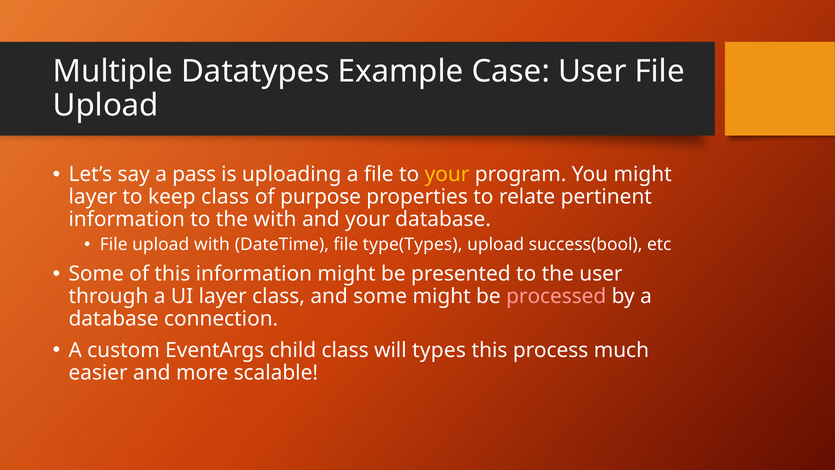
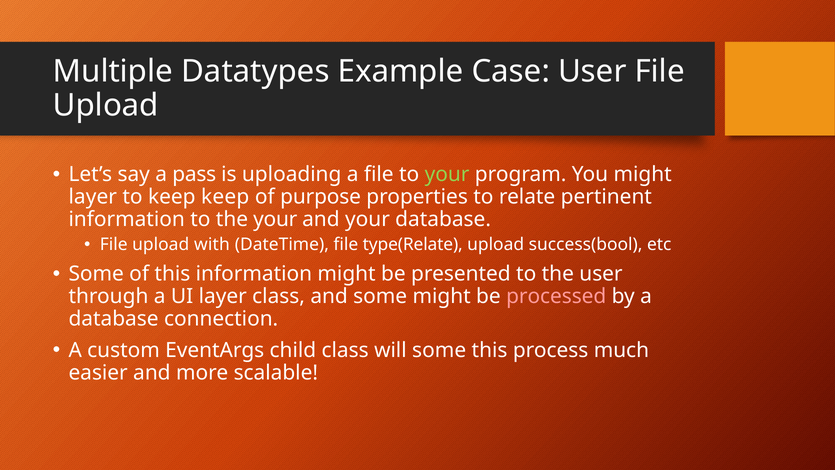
your colour: yellow -> light green (447, 174)
keep class: class -> keep (225, 197)
the with: with -> your (275, 219)
type(Types: type(Types -> type(Relate (413, 244)
will types: types -> some (439, 350)
